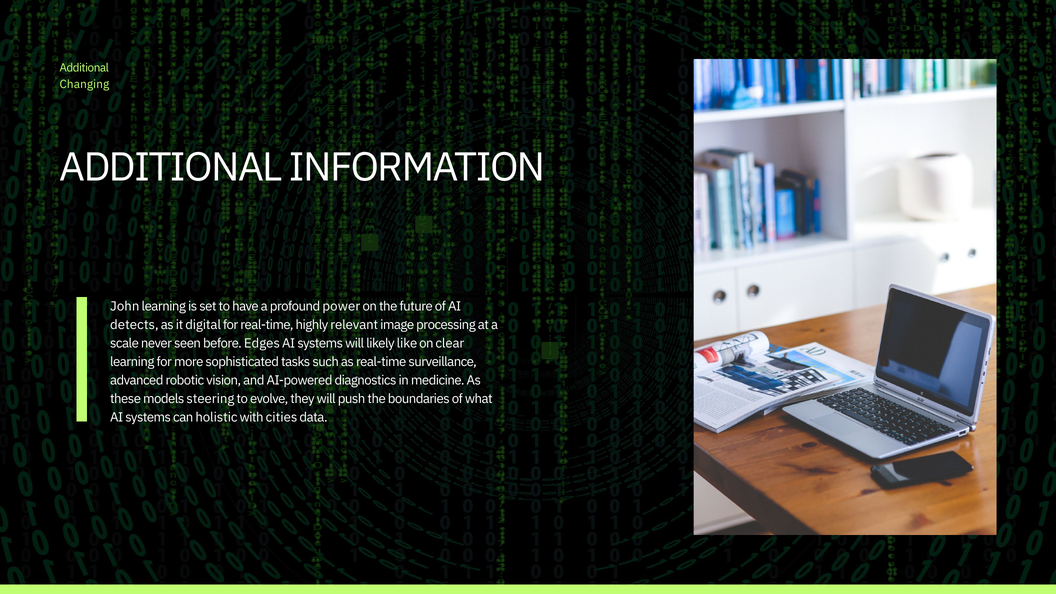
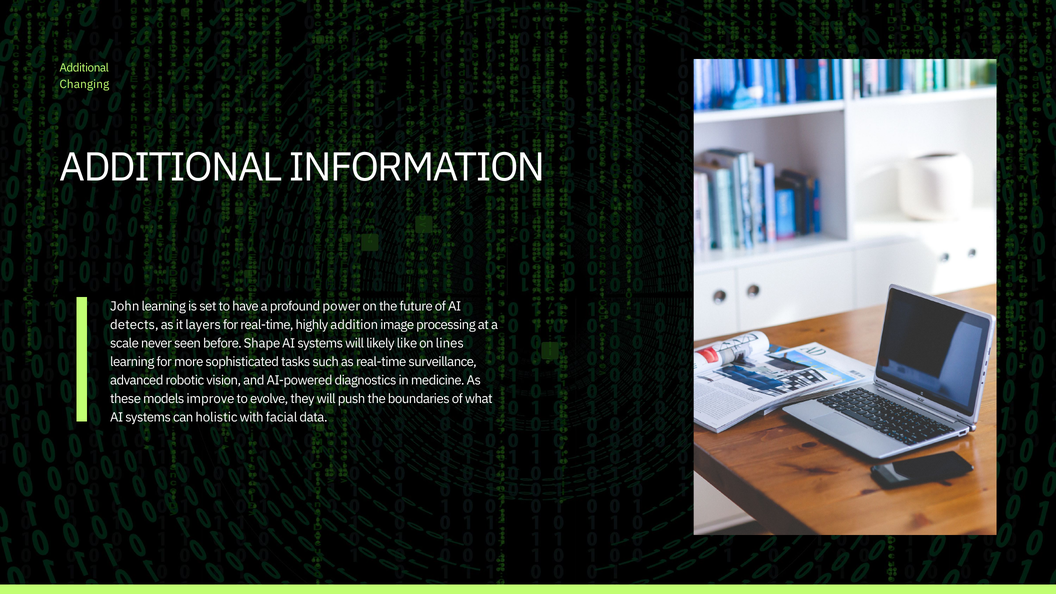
digital: digital -> layers (203, 325)
relevant: relevant -> addition (354, 325)
Edges: Edges -> Shape (262, 343)
clear: clear -> lines (450, 343)
steering: steering -> improve (210, 399)
cities: cities -> facial (282, 417)
